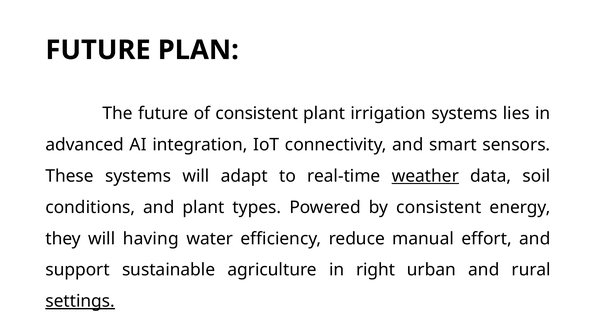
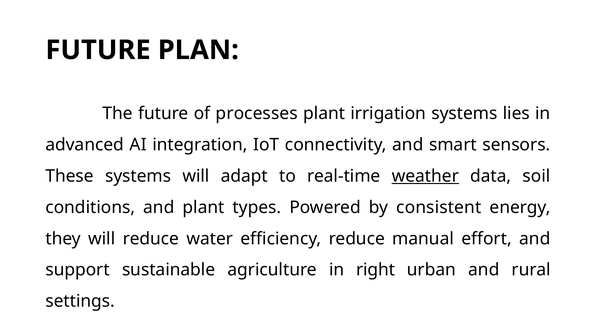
of consistent: consistent -> processes (257, 114)
will having: having -> reduce (151, 239)
settings underline: present -> none (80, 301)
